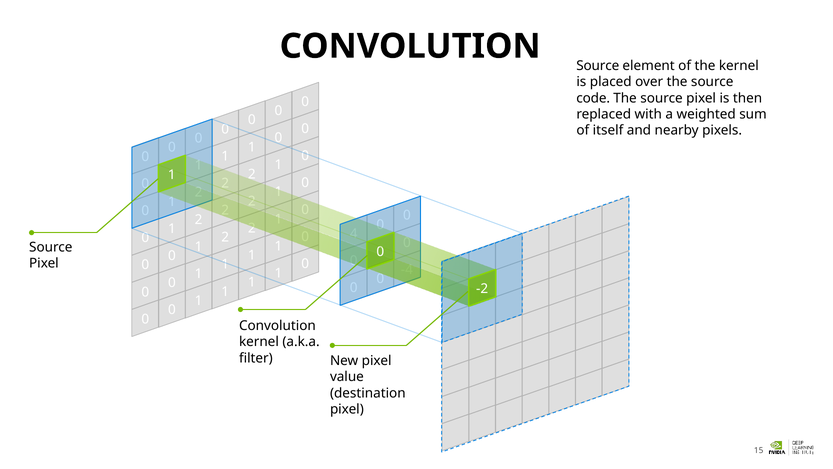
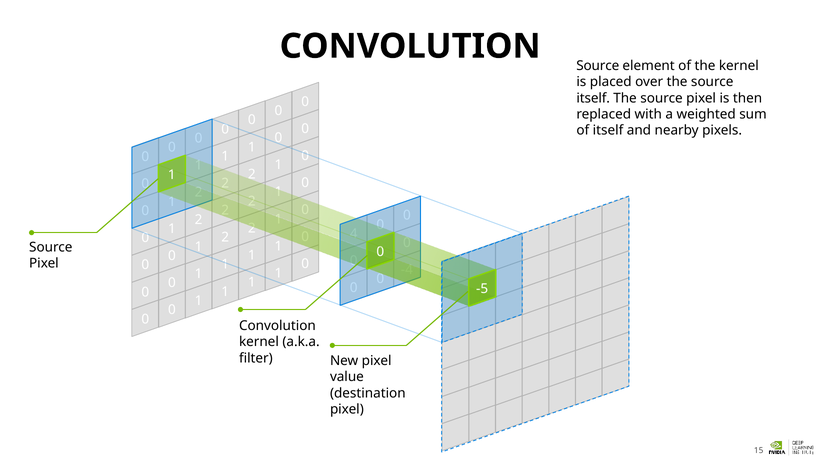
code: code -> itself (593, 98)
-2: -2 -> -5 (482, 288)
